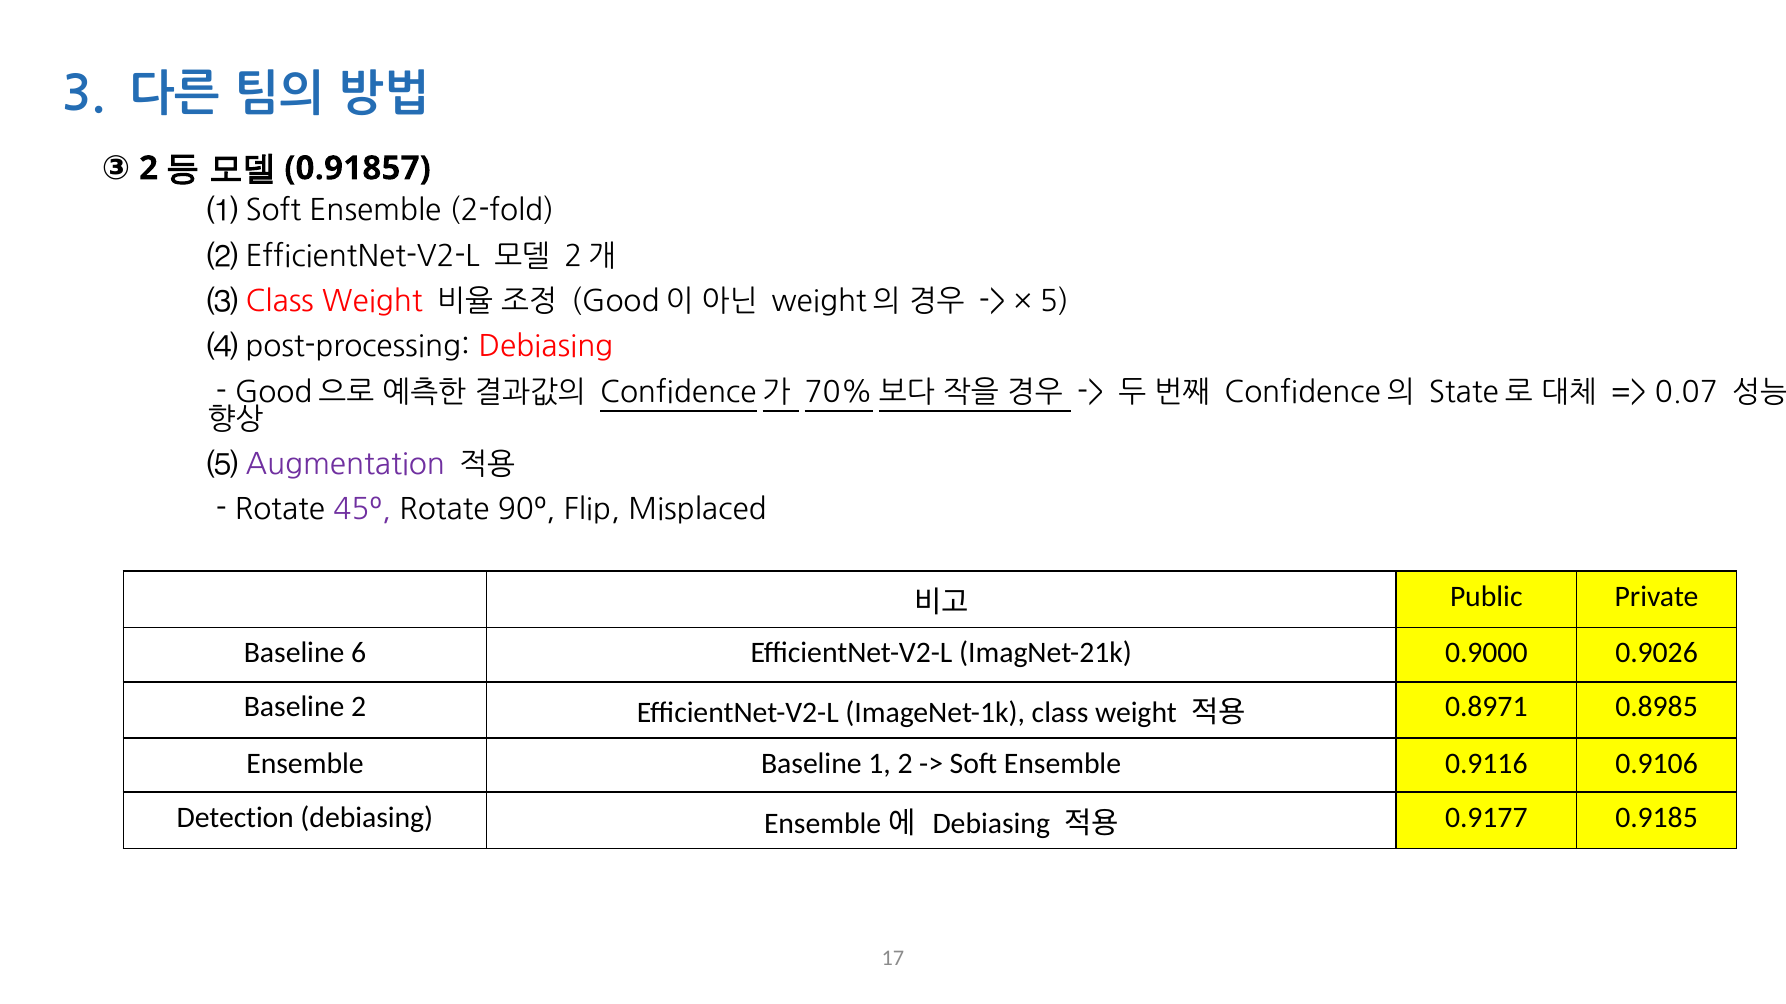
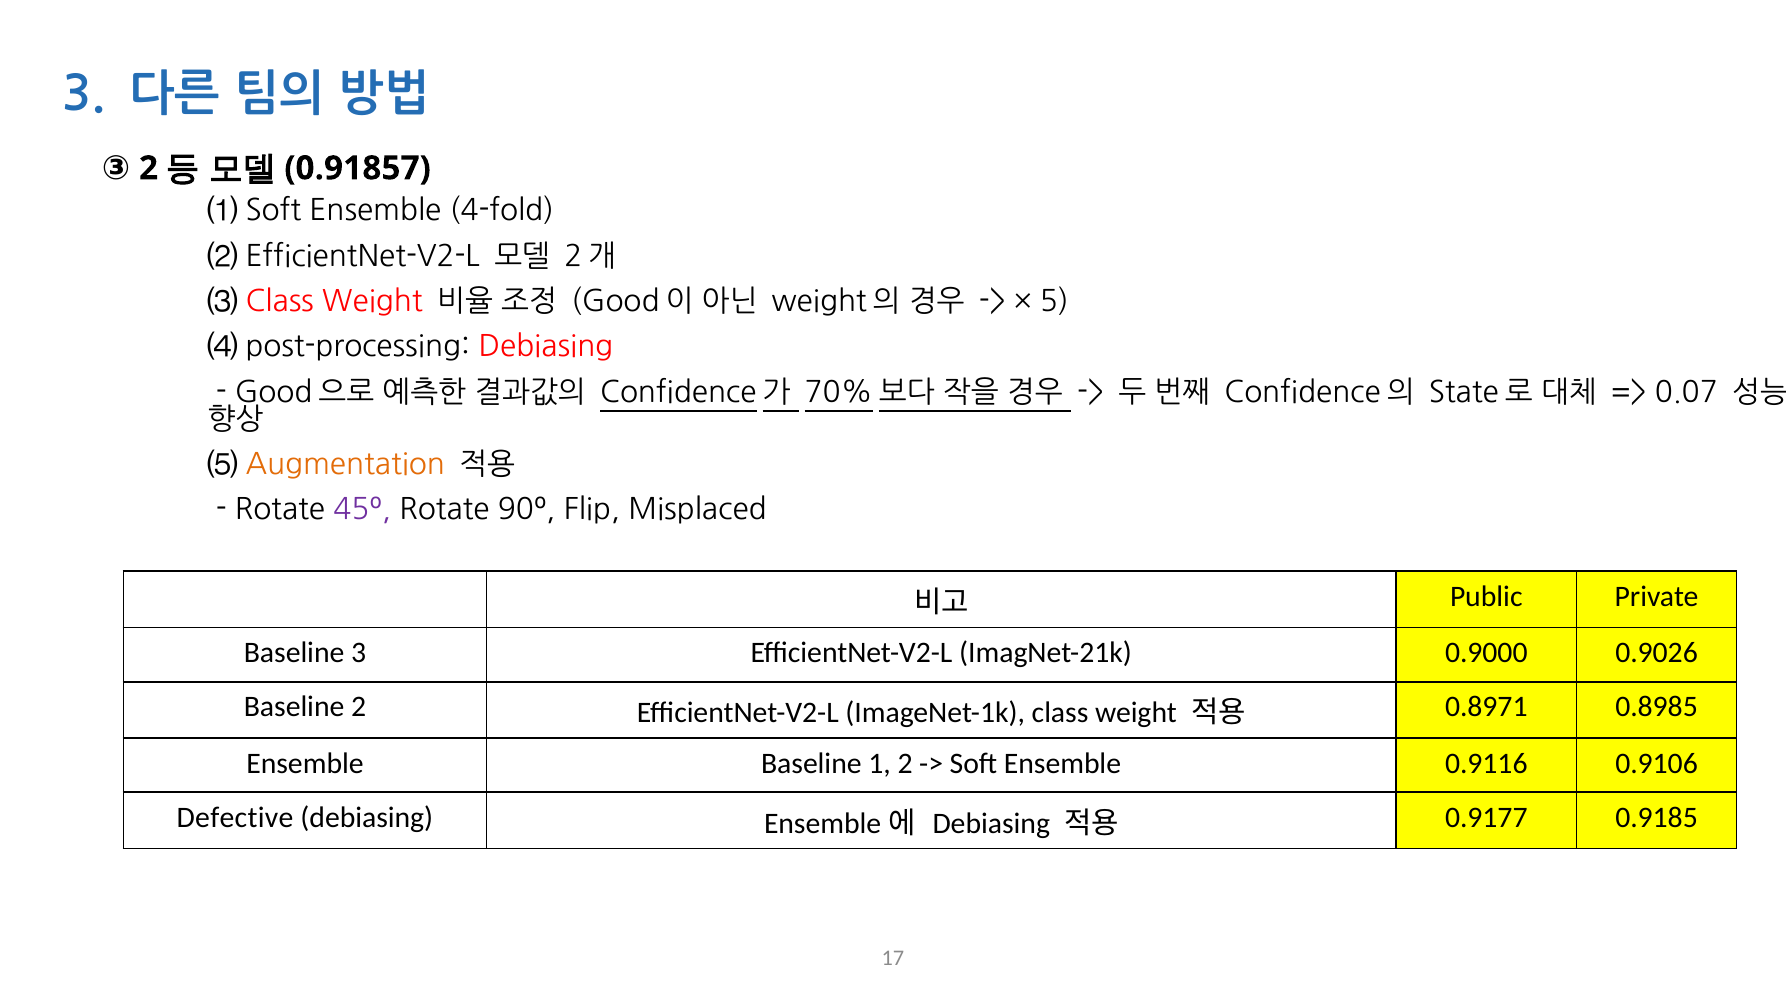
2-fold: 2-fold -> 4-fold (502, 211)
Augmentation colour: purple -> orange (345, 465)
Baseline 6: 6 -> 3 (359, 653)
Detection: Detection -> Defective (235, 818)
